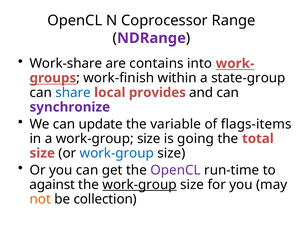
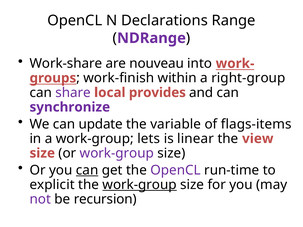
Coprocessor: Coprocessor -> Declarations (164, 20)
contains: contains -> nouveau (157, 64)
state-group: state-group -> right-group (248, 78)
share colour: blue -> purple (73, 93)
a work-group size: size -> lets (149, 139)
going: going -> linear (196, 139)
total: total -> view (258, 139)
work-group colour: blue -> purple (117, 153)
can underline: none -> present (87, 170)
against: against -> explicit (52, 185)
not colour: orange -> purple (40, 199)
collection: collection -> recursion (105, 199)
